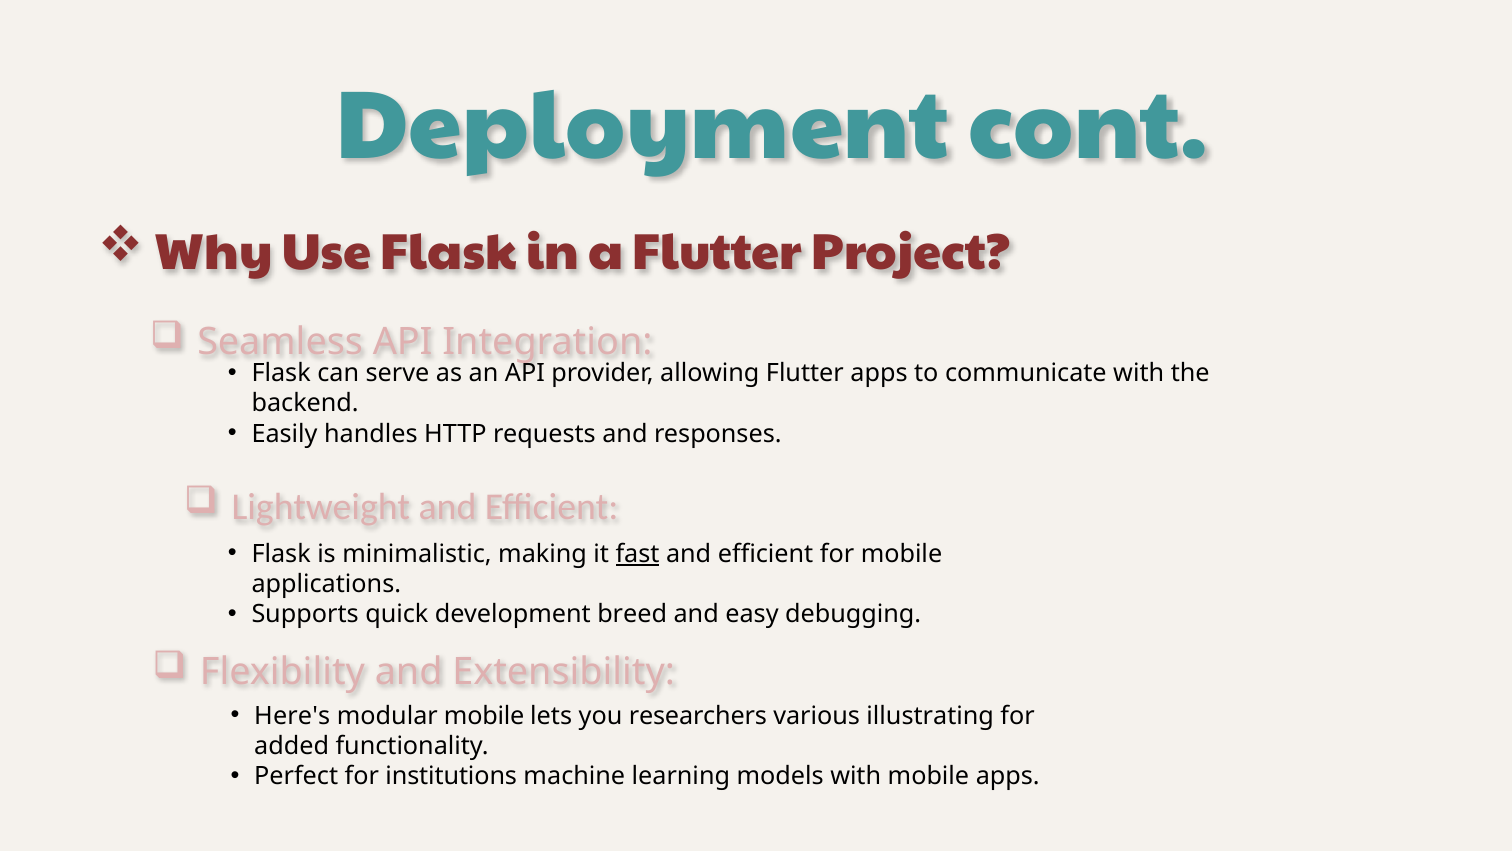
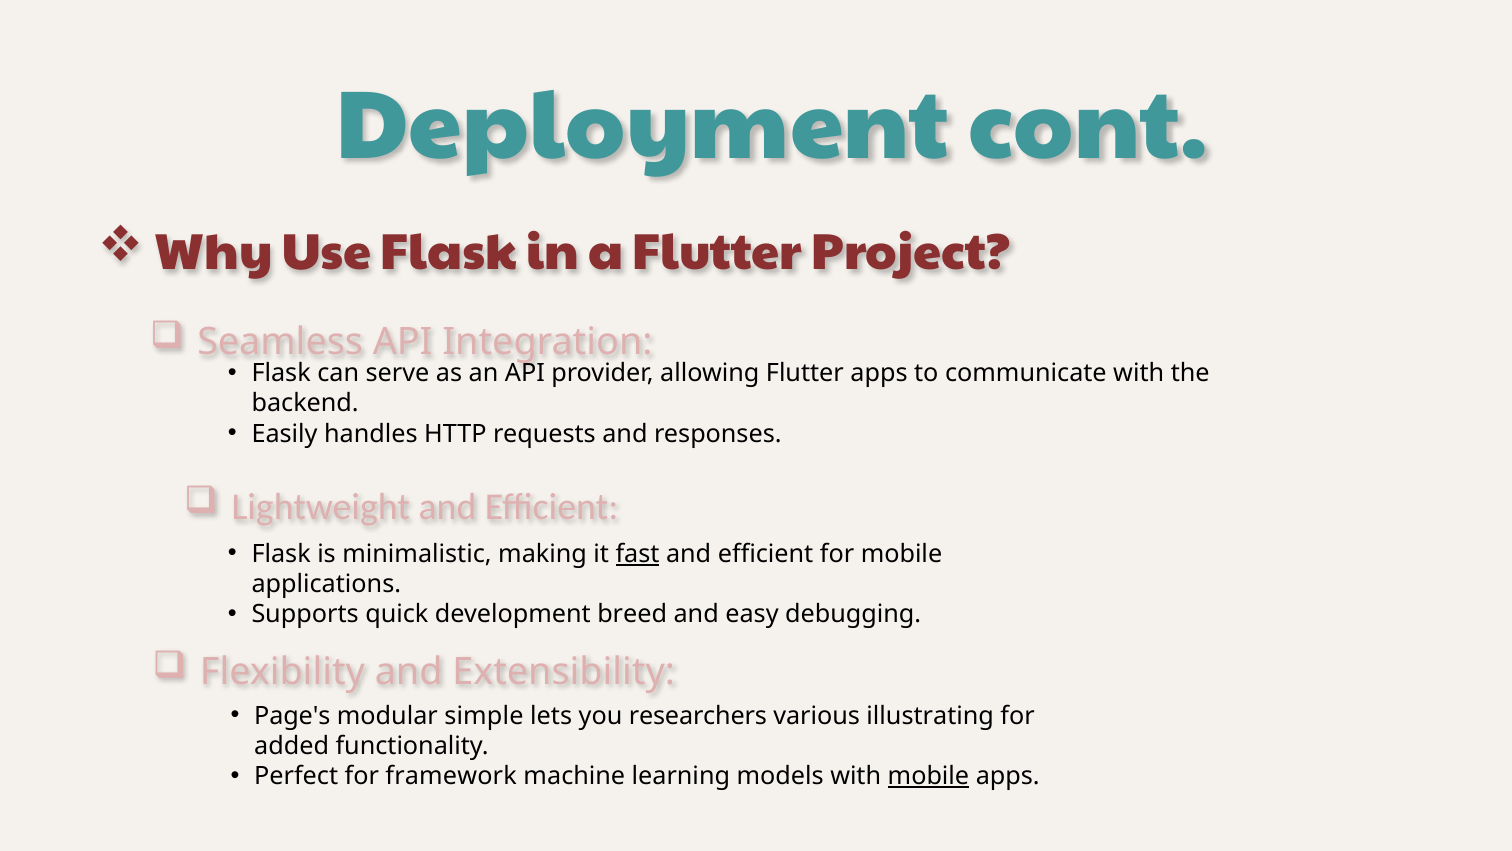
Here's: Here's -> Page's (292, 715)
modular mobile: mobile -> simple (484, 715)
institutions: institutions -> framework (451, 776)
mobile underline: none -> present (928, 776)
